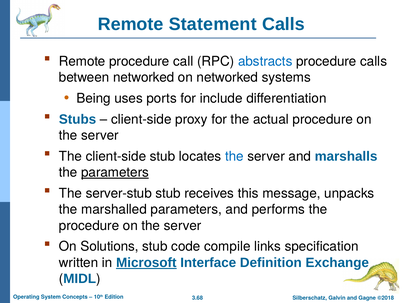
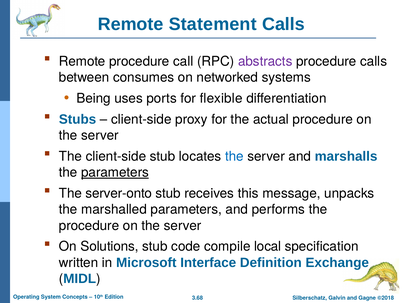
abstracts colour: blue -> purple (265, 61)
between networked: networked -> consumes (144, 77)
include: include -> flexible (221, 98)
server-stub: server-stub -> server-onto (119, 193)
links: links -> local (268, 246)
Microsoft underline: present -> none (146, 262)
